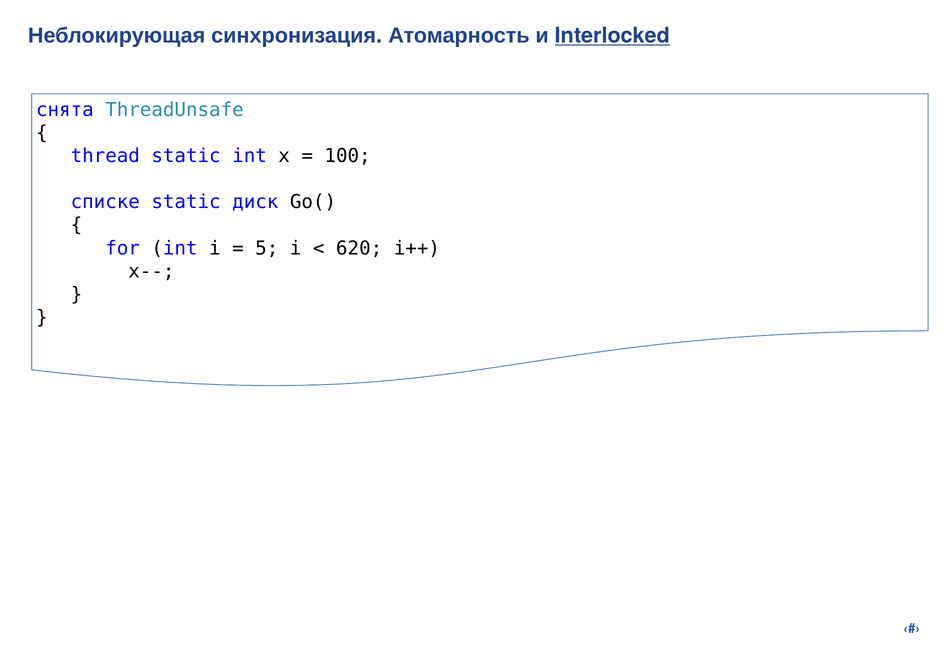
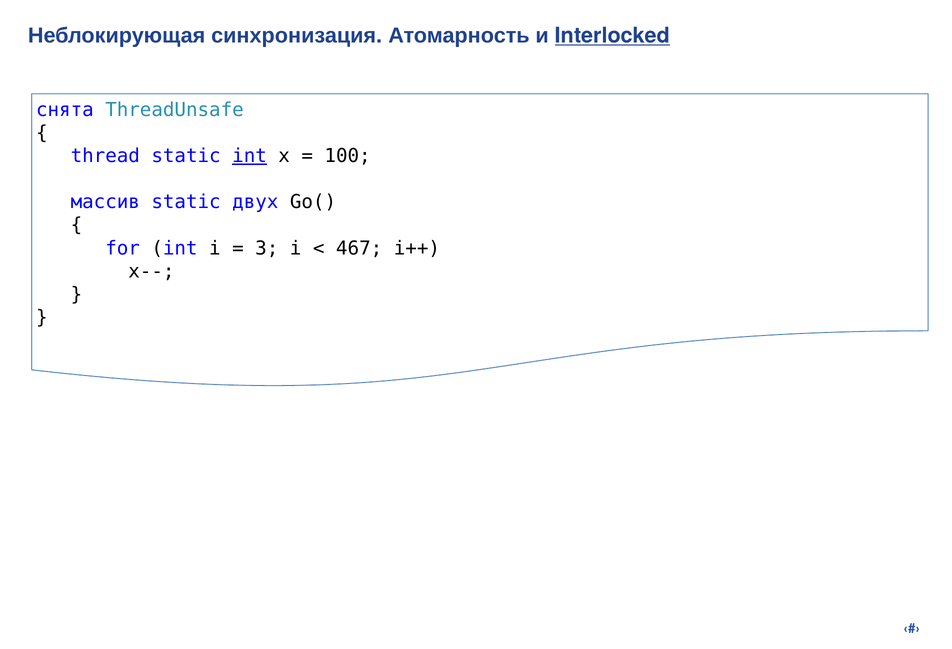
int underline: none -> present (250, 156)
списке: списке -> массив (105, 202)
диск: диск -> двух (255, 202)
5: 5 -> 3 (267, 248)
620: 620 -> 467 (359, 248)
